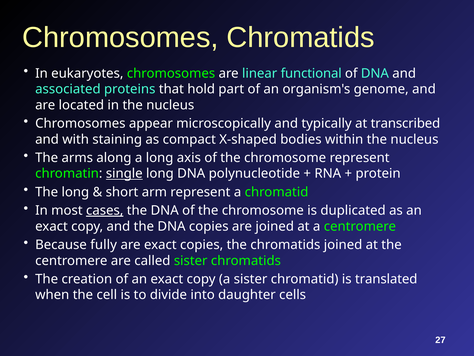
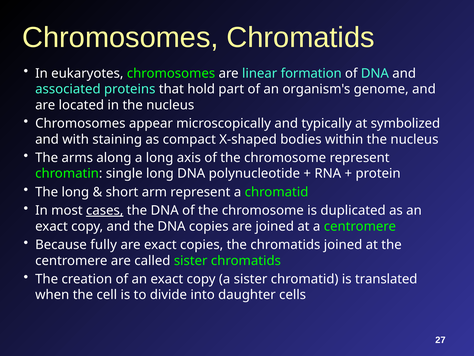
functional: functional -> formation (311, 73)
transcribed: transcribed -> symbolized (405, 123)
single underline: present -> none (124, 173)
